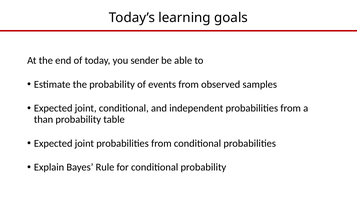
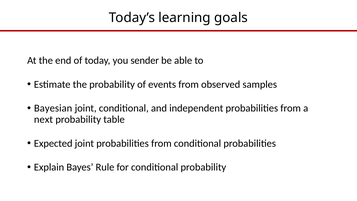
Expected: Expected -> Bayesian (53, 108)
than: than -> next (43, 119)
